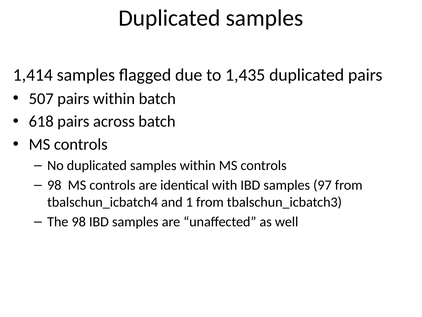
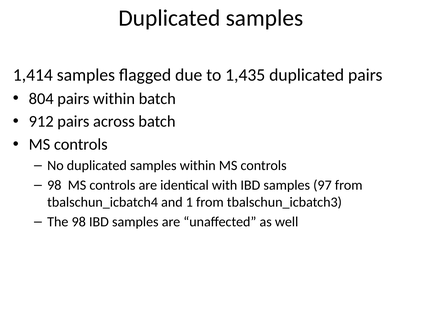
507: 507 -> 804 (41, 98)
618: 618 -> 912 (41, 121)
